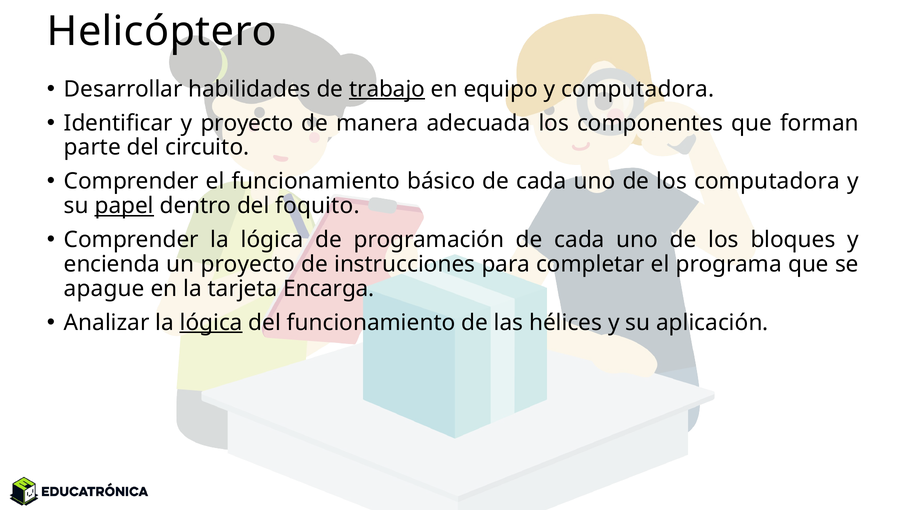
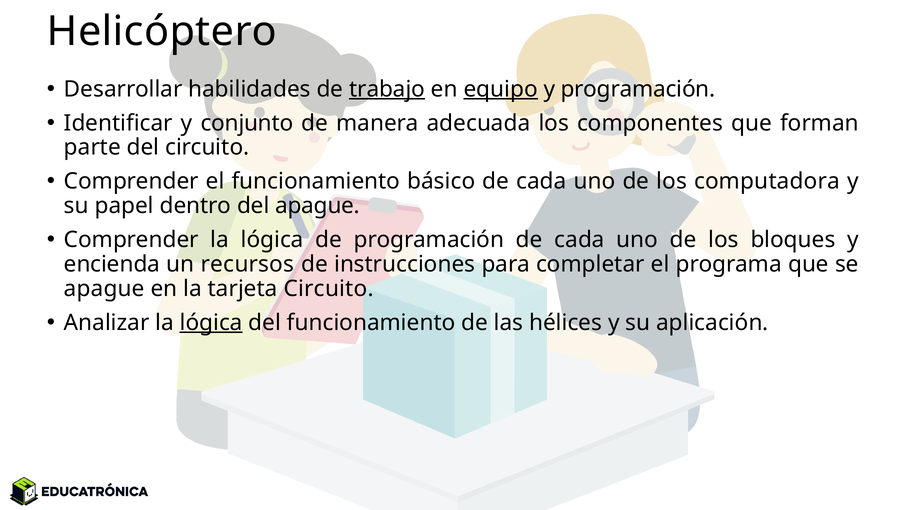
equipo underline: none -> present (501, 89)
y computadora: computadora -> programación (638, 89)
y proyecto: proyecto -> conjunto (247, 123)
papel underline: present -> none (124, 206)
del foquito: foquito -> apague (318, 206)
un proyecto: proyecto -> recursos (248, 264)
tarjeta Encarga: Encarga -> Circuito (329, 289)
